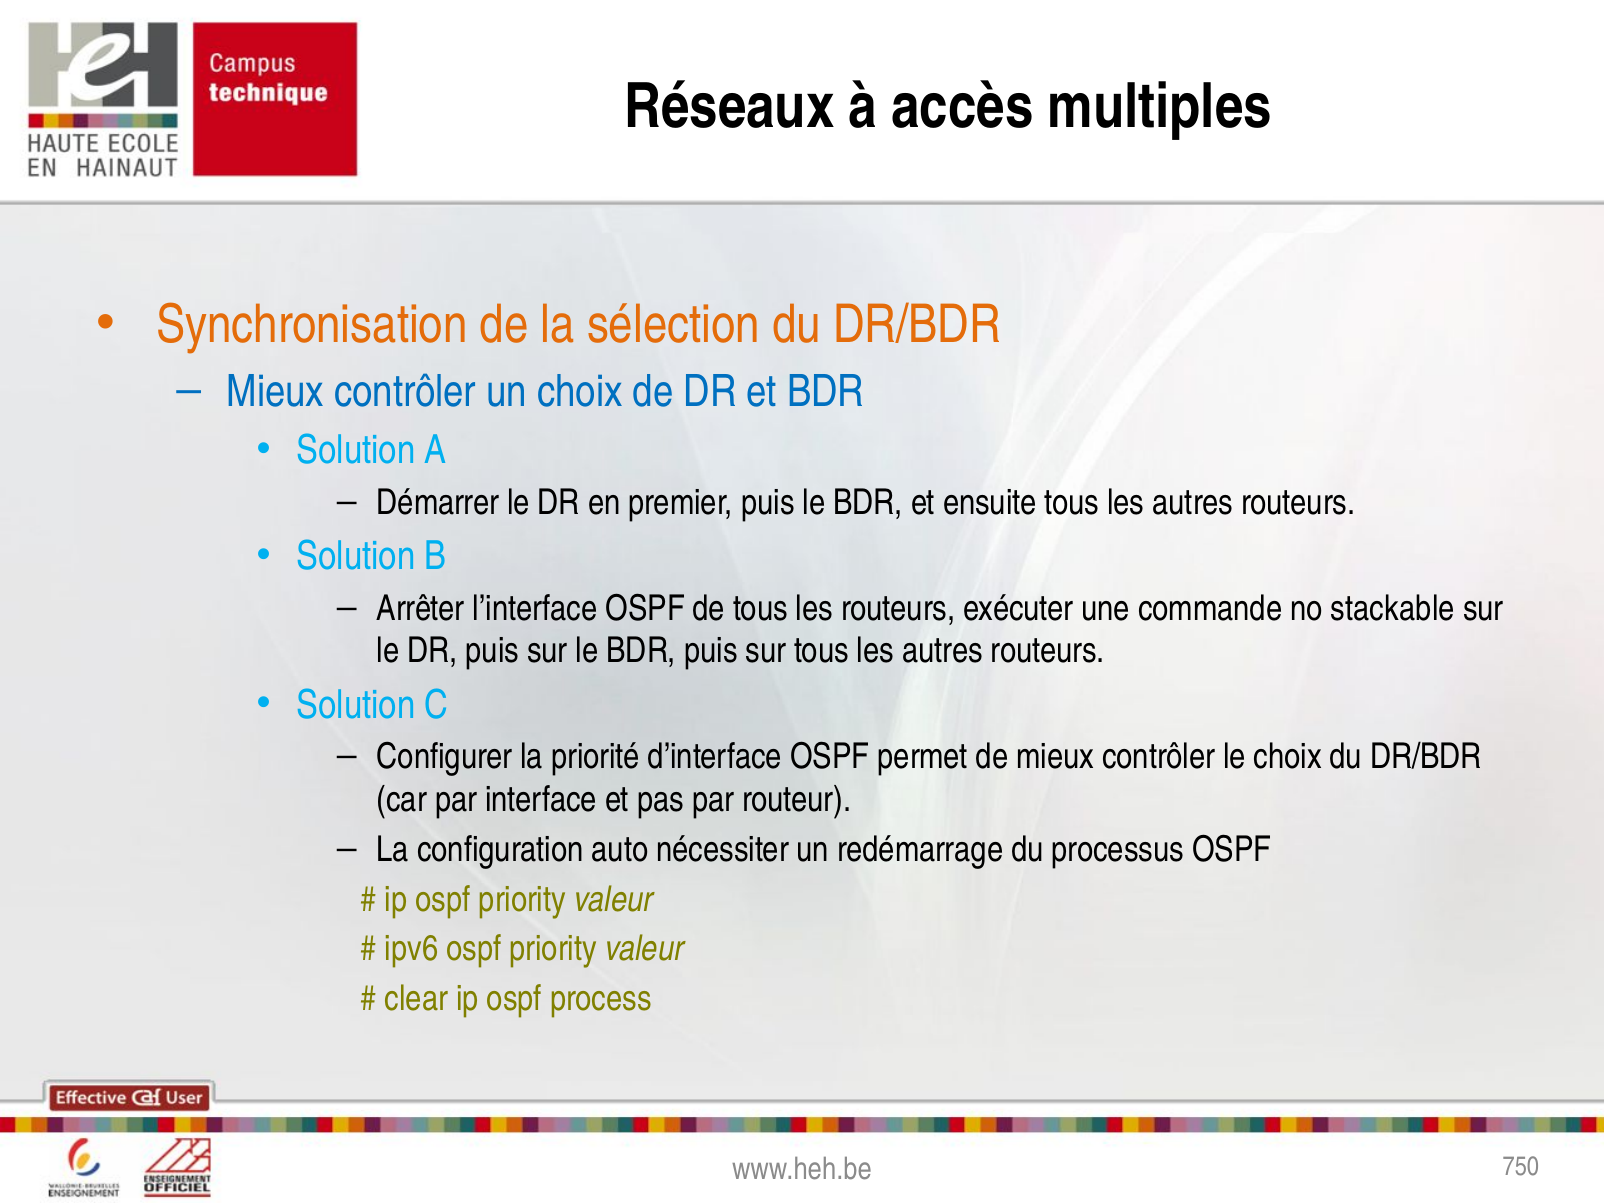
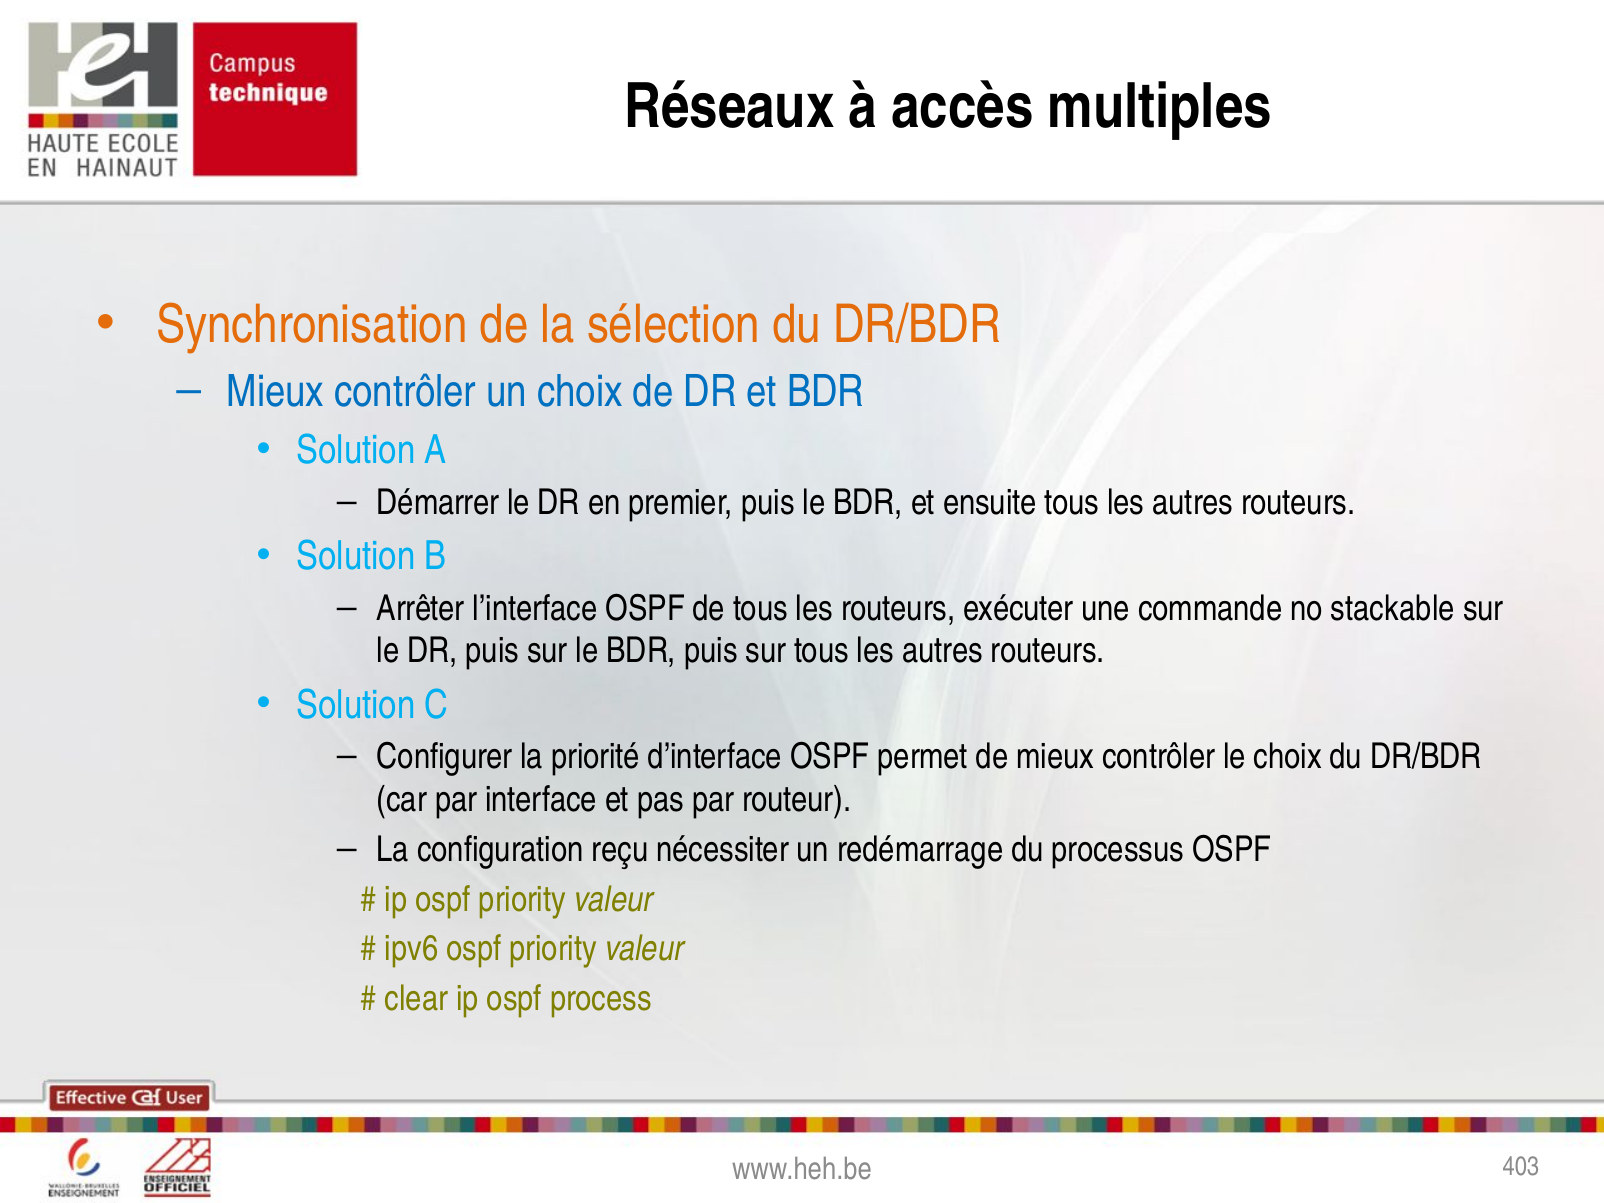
auto: auto -> reçu (620, 850)
750: 750 -> 403 (1521, 1167)
